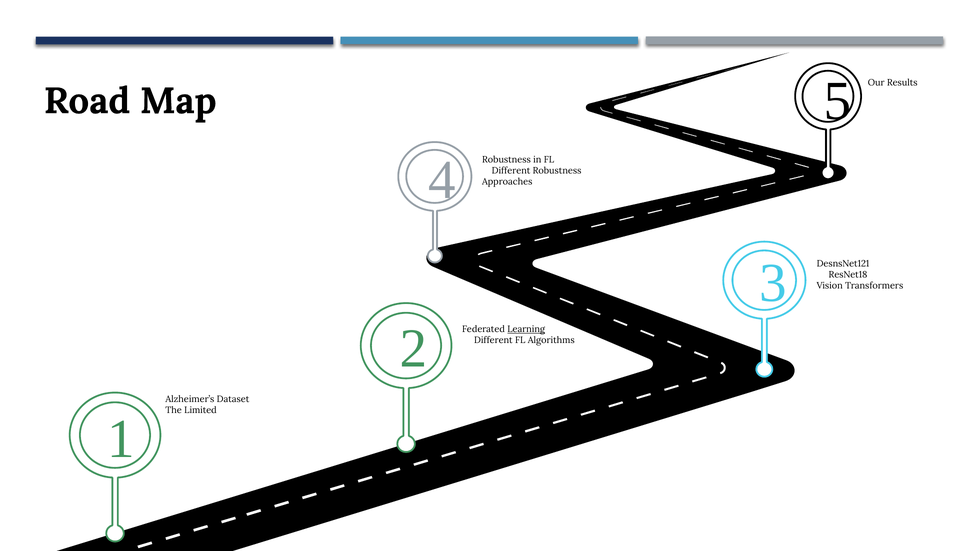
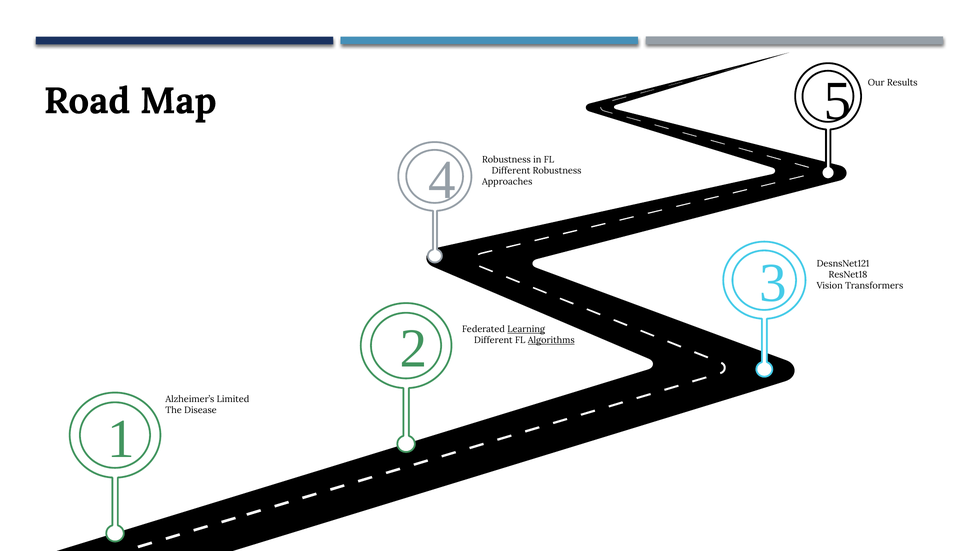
Algorithms underline: none -> present (551, 340)
Dataset: Dataset -> Limited (233, 399)
Limited: Limited -> Disease (200, 410)
